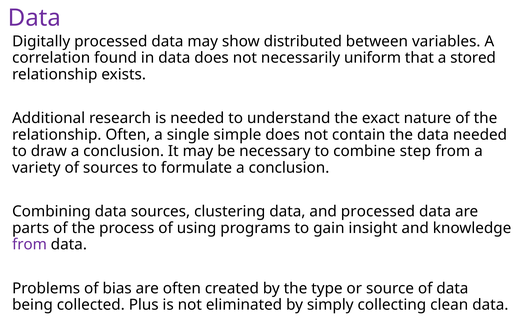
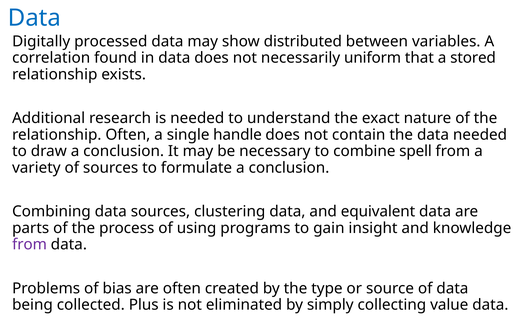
Data colour: purple -> blue (34, 18)
simple: simple -> handle (237, 135)
step: step -> spell (416, 151)
and processed: processed -> equivalent (378, 212)
clean: clean -> value (449, 305)
